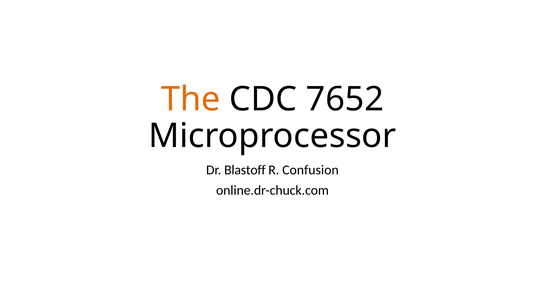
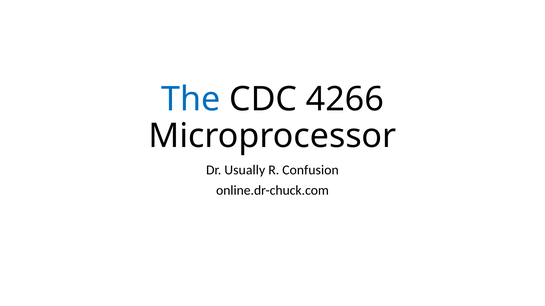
The colour: orange -> blue (191, 99)
7652: 7652 -> 4266 (345, 99)
Blastoff: Blastoff -> Usually (245, 170)
